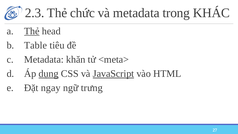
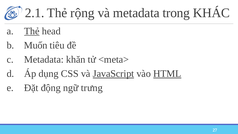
2.3: 2.3 -> 2.1 (35, 13)
chức: chức -> rộng (82, 13)
Table: Table -> Muốn (36, 45)
dụng underline: present -> none (49, 74)
HTML underline: none -> present (167, 74)
ngay: ngay -> động (51, 88)
